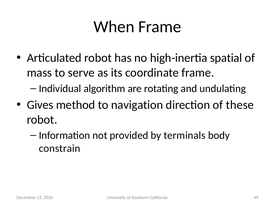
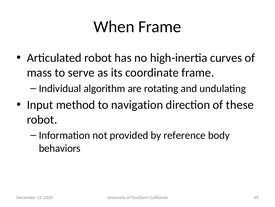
spatial: spatial -> curves (226, 58)
Gives: Gives -> Input (40, 104)
terminals: terminals -> reference (185, 135)
constrain: constrain -> behaviors (60, 148)
